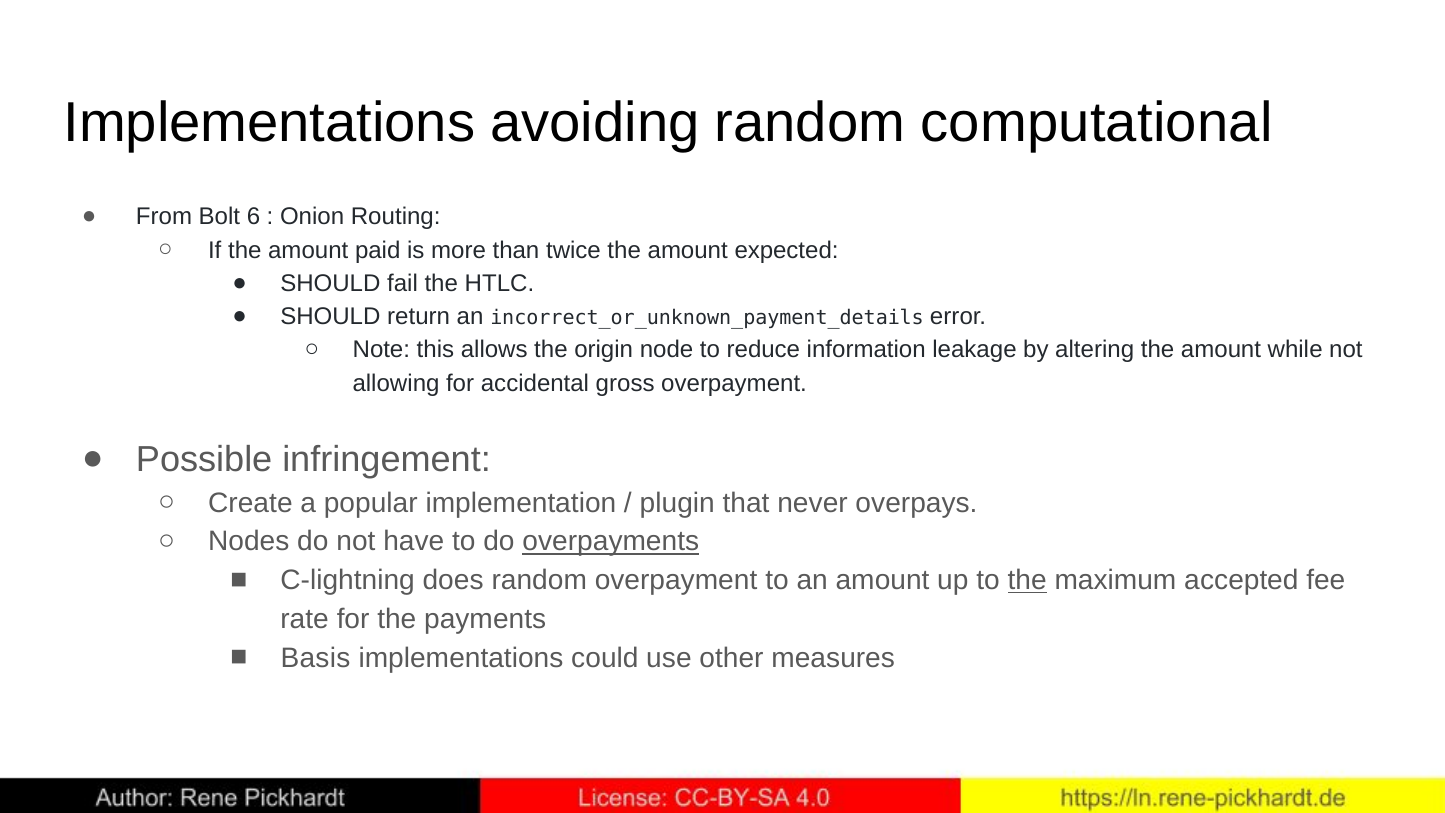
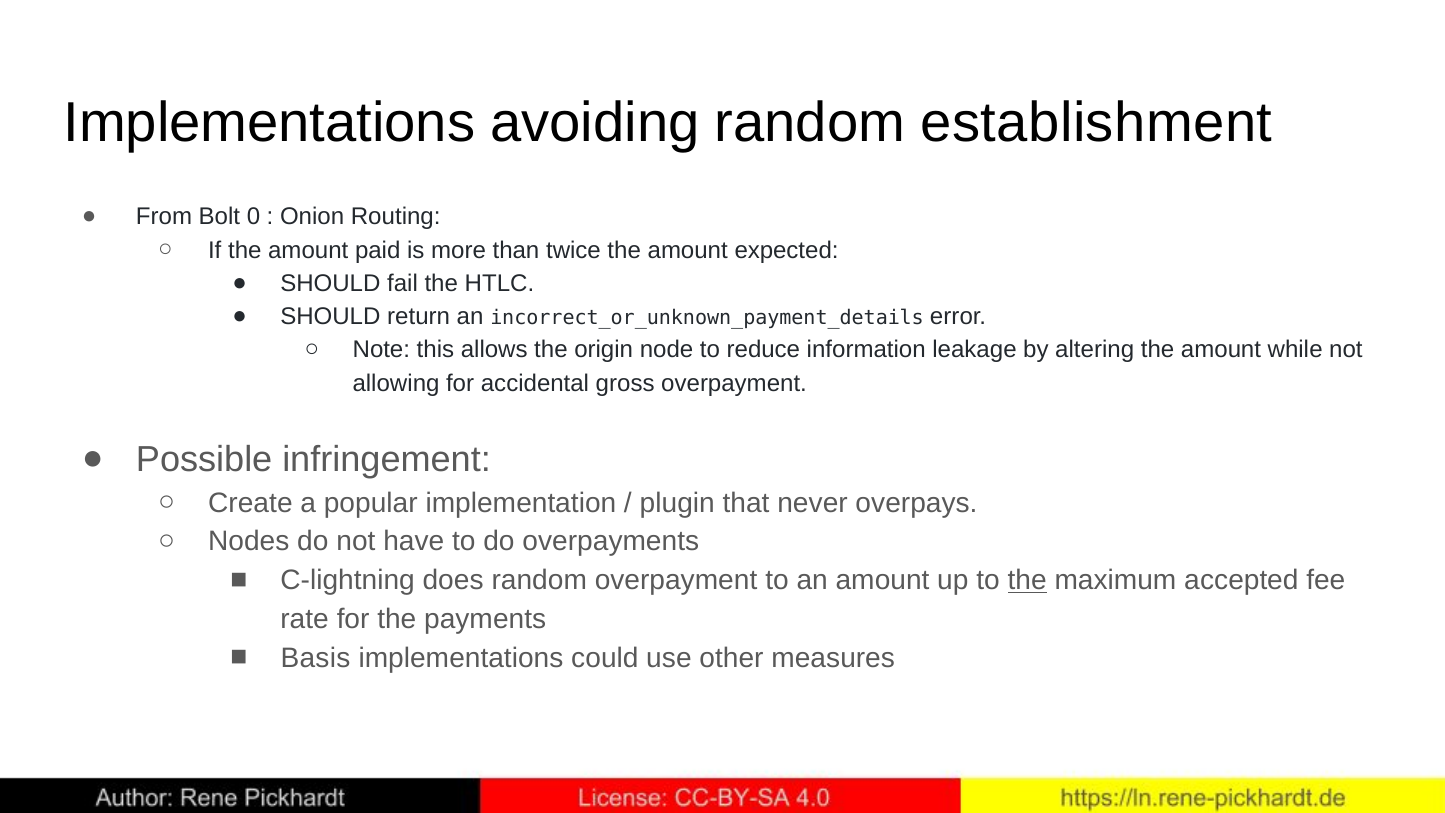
computational: computational -> establishment (1096, 122)
6: 6 -> 0 (254, 217)
overpayments underline: present -> none (611, 542)
